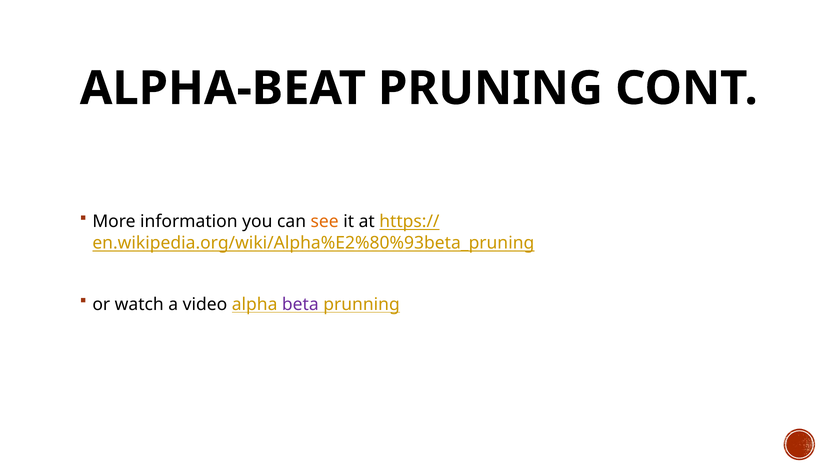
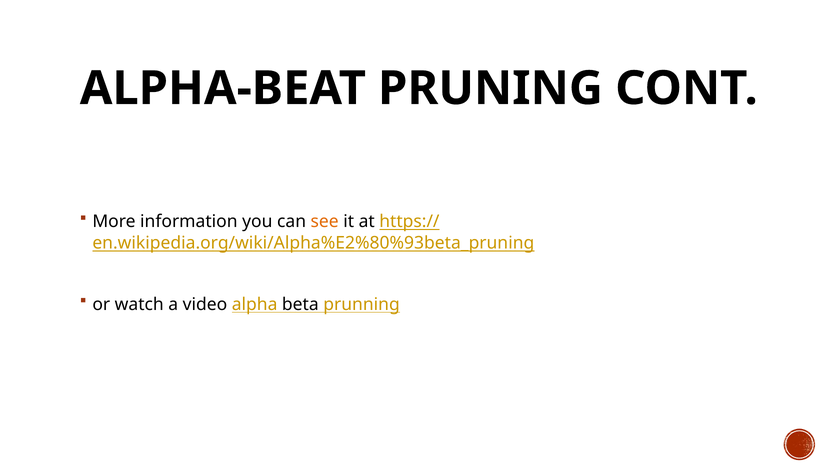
beta colour: purple -> black (300, 304)
